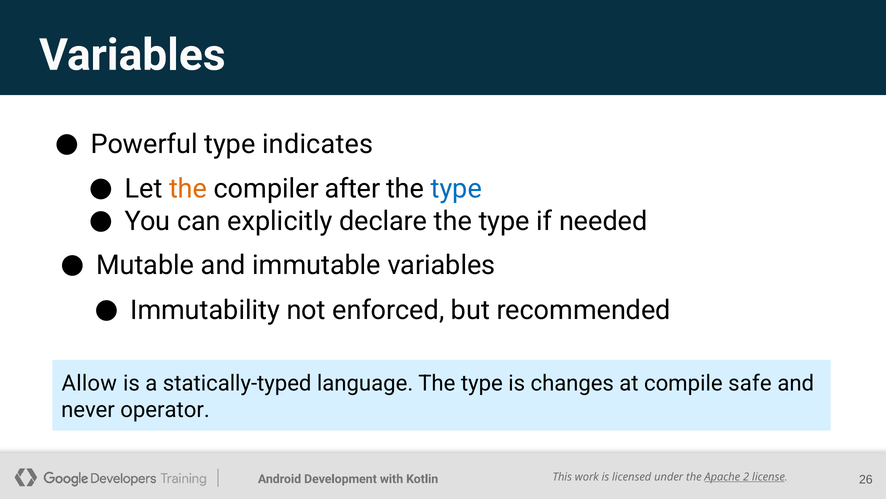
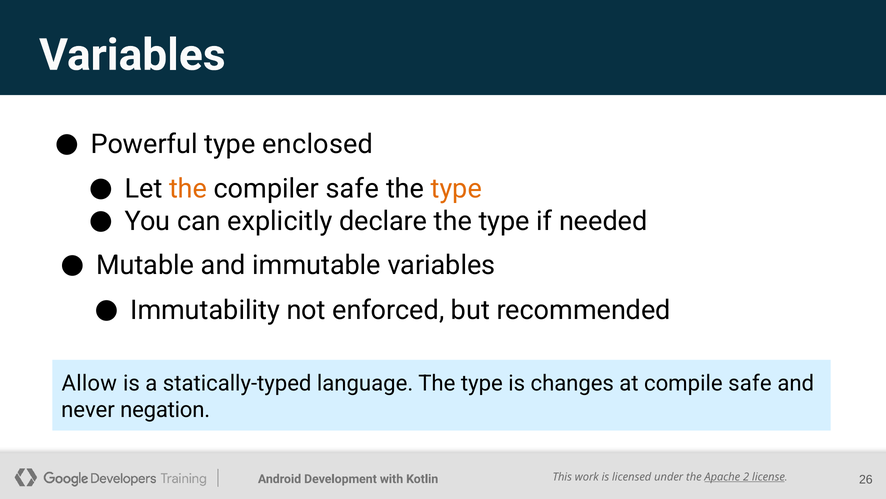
indicates: indicates -> enclosed (318, 144)
compiler after: after -> safe (352, 189)
type colour: blue -> orange (456, 189)
operator: operator -> negation (165, 410)
